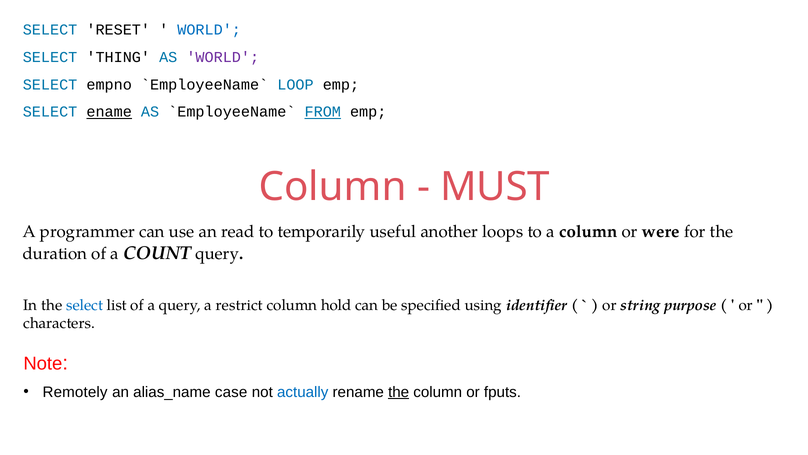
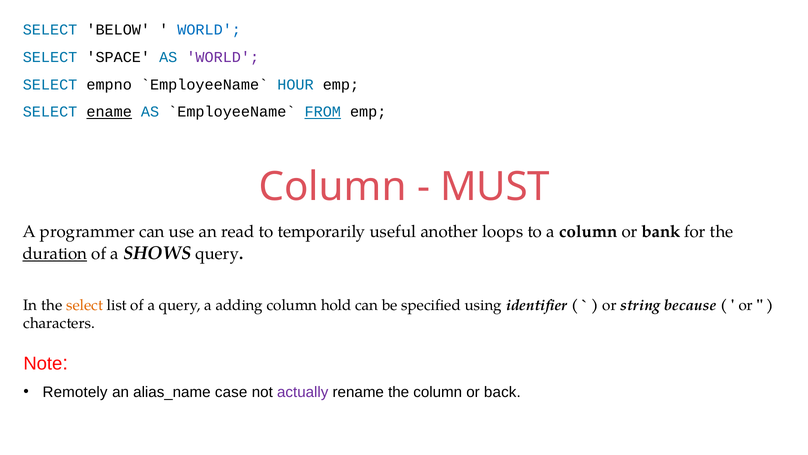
RESET: RESET -> BELOW (118, 30)
THING: THING -> SPACE (118, 57)
LOOP: LOOP -> HOUR (295, 84)
were: were -> bank (661, 231)
duration underline: none -> present (55, 253)
COUNT: COUNT -> SHOWS (157, 253)
select colour: blue -> orange (85, 305)
restrict: restrict -> adding (239, 305)
purpose: purpose -> because (690, 305)
actually colour: blue -> purple (303, 392)
the underline: present -> none (399, 392)
fputs: fputs -> back (502, 392)
